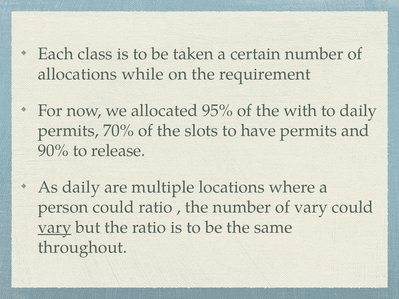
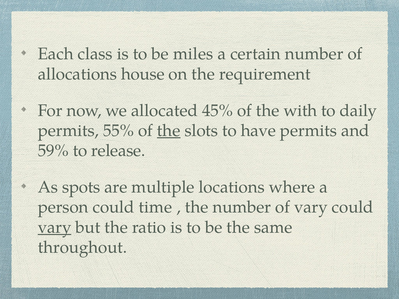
taken: taken -> miles (193, 54)
while: while -> house (143, 74)
95%: 95% -> 45% (217, 111)
70%: 70% -> 55% (118, 131)
the underline: none -> present (169, 131)
90%: 90% -> 59% (53, 151)
As daily: daily -> spots (81, 187)
could ratio: ratio -> time (155, 207)
